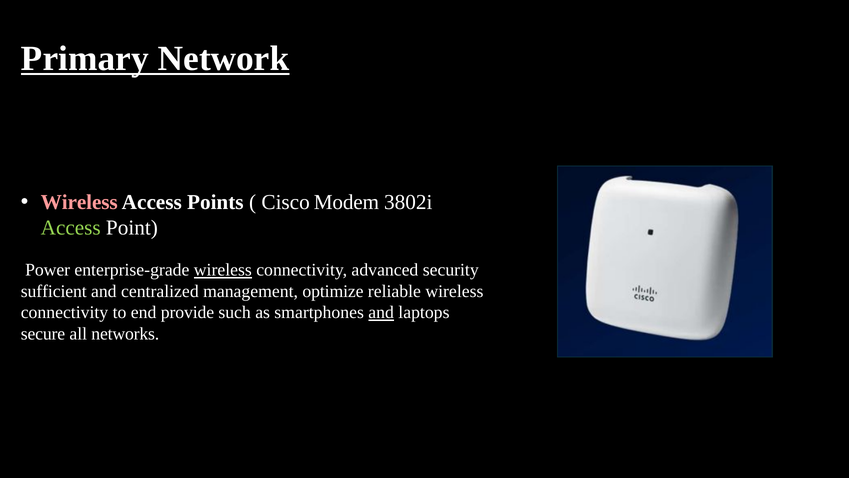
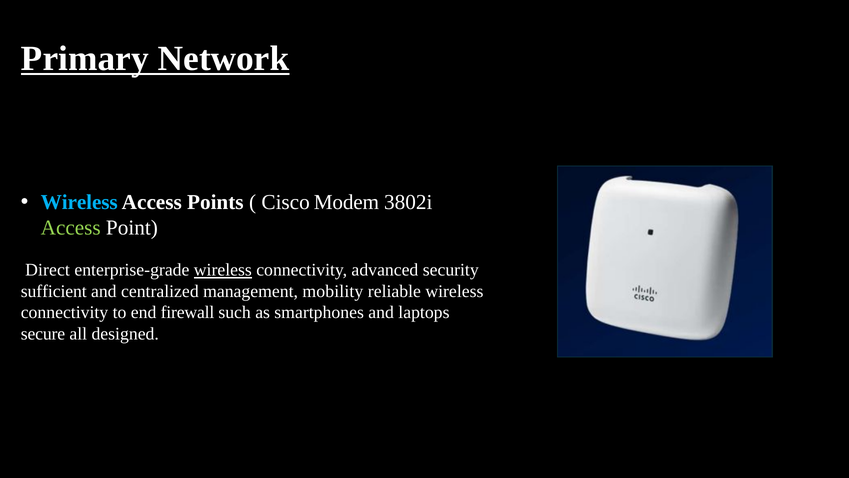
Wireless colour: pink -> light blue (79, 202)
Power: Power -> Direct (48, 270)
optimize: optimize -> mobility (333, 291)
provide: provide -> firewall (187, 312)
and underline: present -> none (381, 312)
networks: networks -> designed (125, 334)
